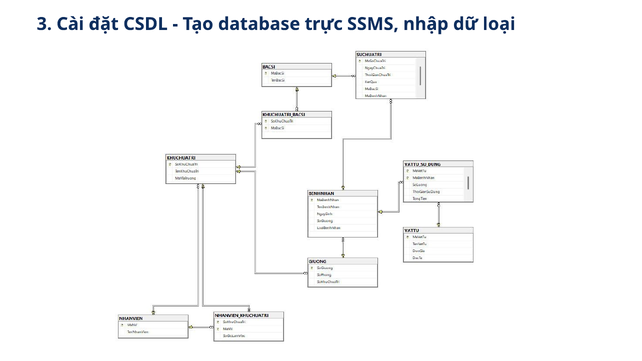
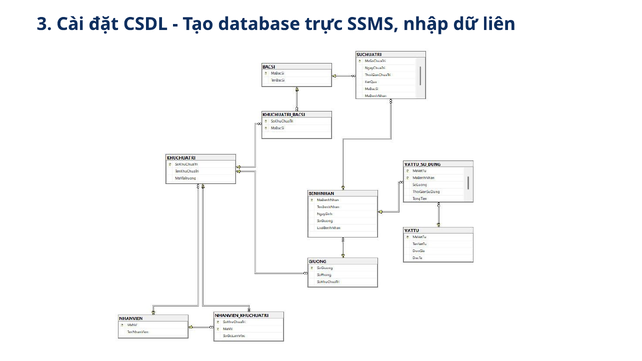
loại: loại -> liên (499, 24)
